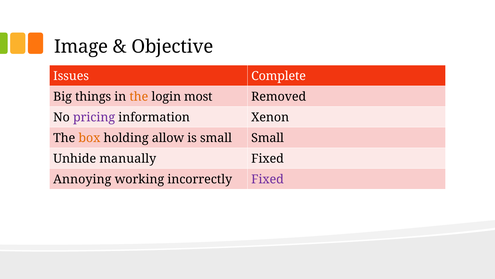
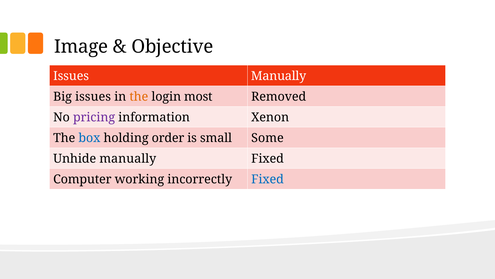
Issues Complete: Complete -> Manually (279, 76)
Big things: things -> issues (93, 97)
box colour: orange -> blue (89, 138)
allow: allow -> order (168, 138)
small Small: Small -> Some (267, 138)
Annoying: Annoying -> Computer (82, 179)
Fixed colour: purple -> blue (268, 179)
